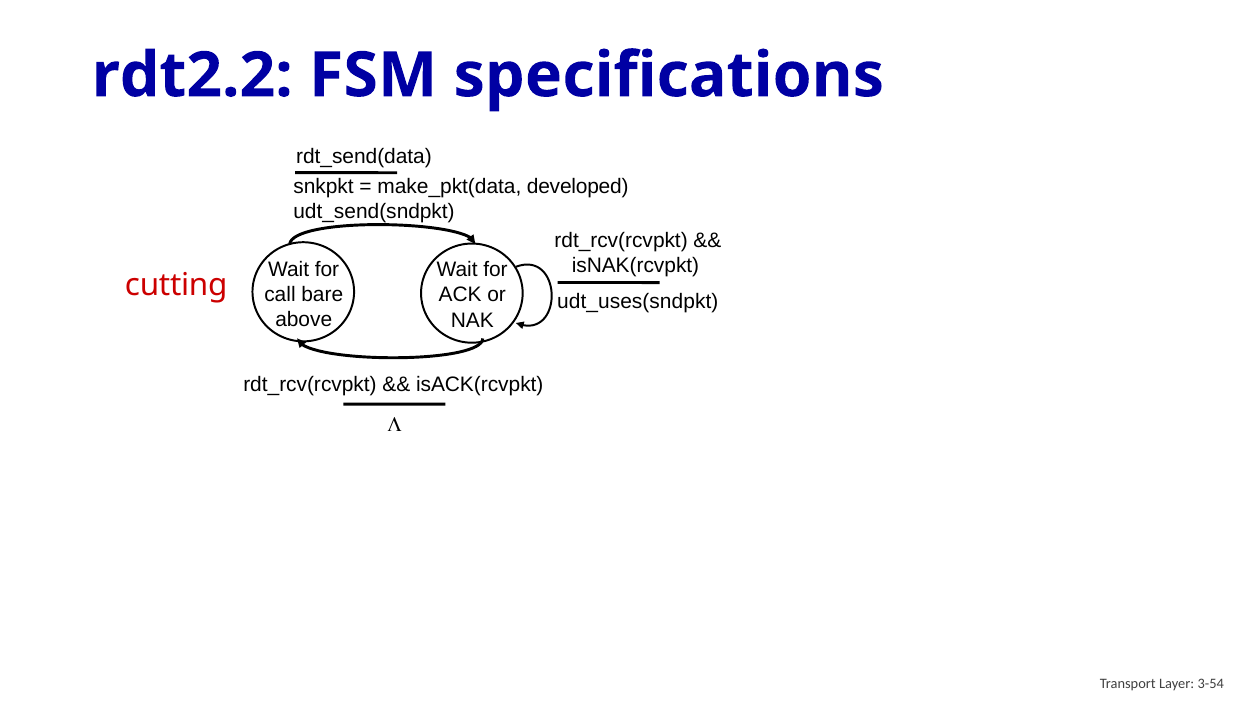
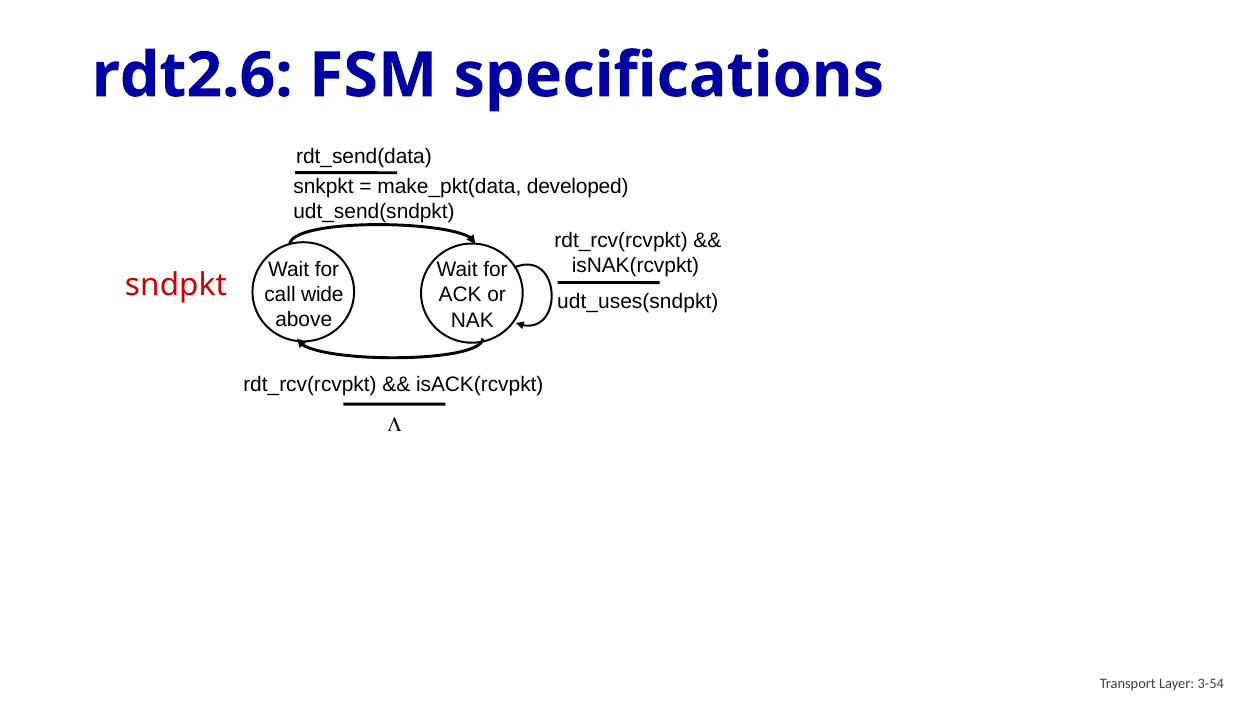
rdt2.2: rdt2.2 -> rdt2.6 (192, 76)
cutting: cutting -> sndpkt (176, 285)
bare: bare -> wide (322, 295)
